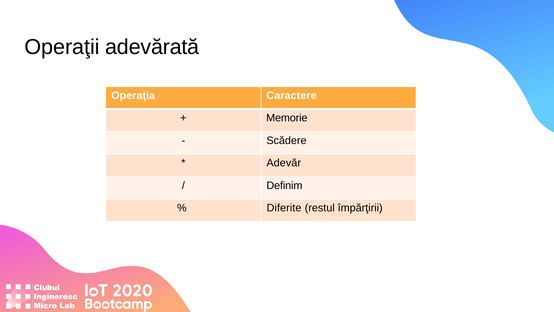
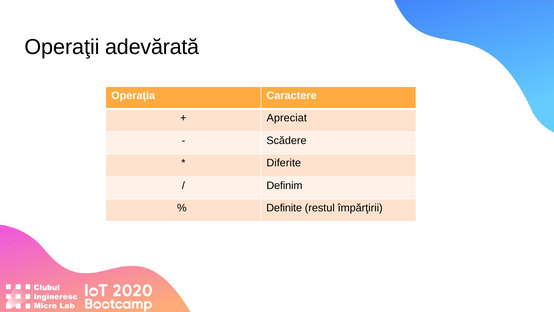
Memorie: Memorie -> Apreciat (287, 118)
Adevăr: Adevăr -> Diferite (284, 163)
Diferite: Diferite -> Definite (284, 208)
